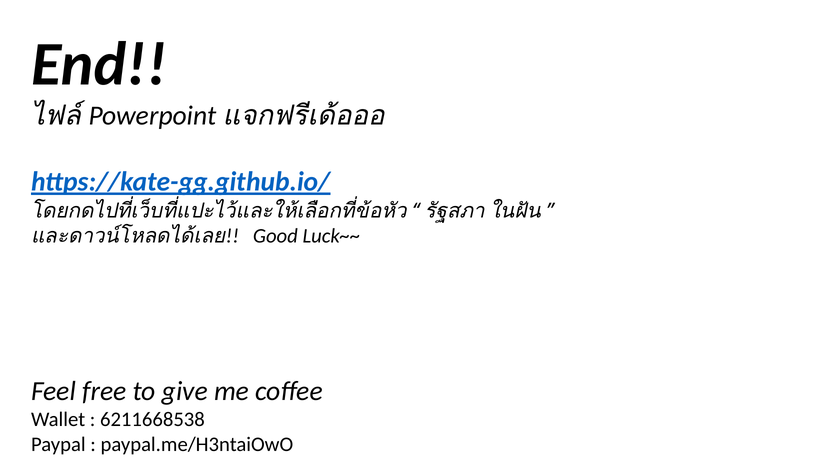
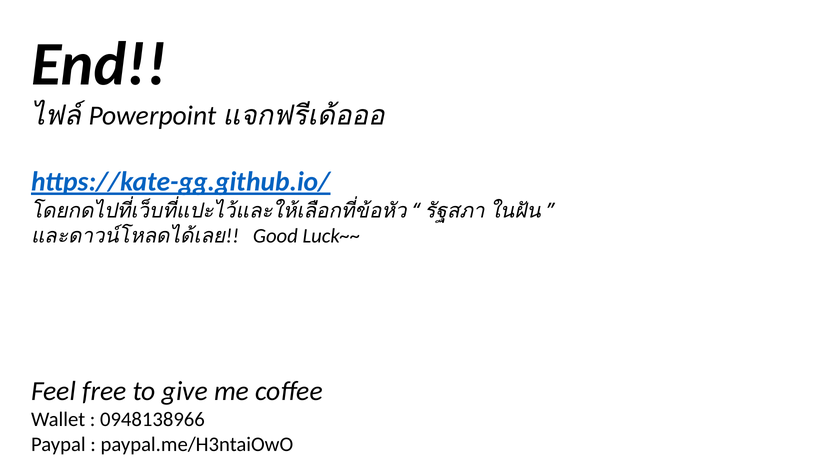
6211668538: 6211668538 -> 0948138966 (152, 420)
